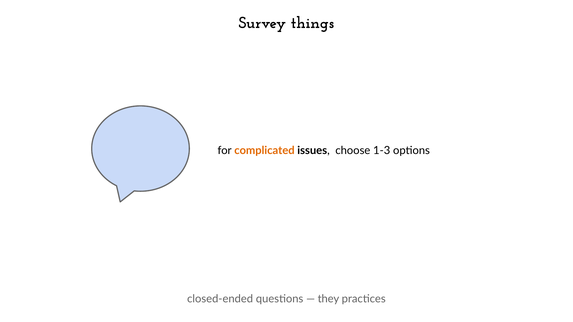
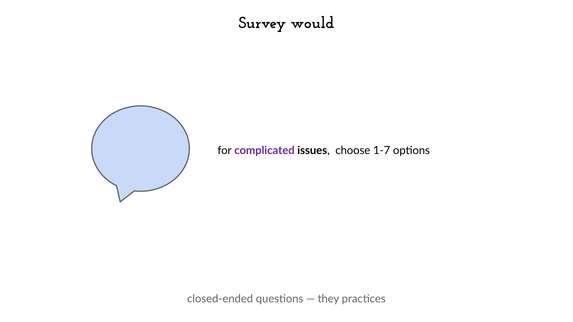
things: things -> would (312, 23)
complicated colour: orange -> purple (264, 150)
1-3: 1-3 -> 1-7 (382, 150)
